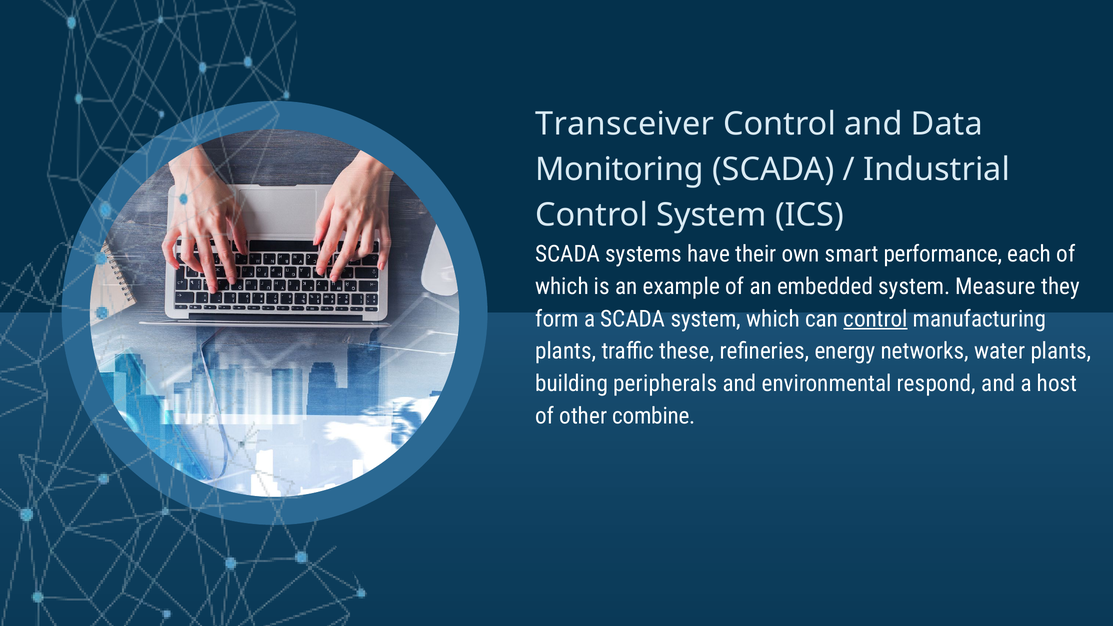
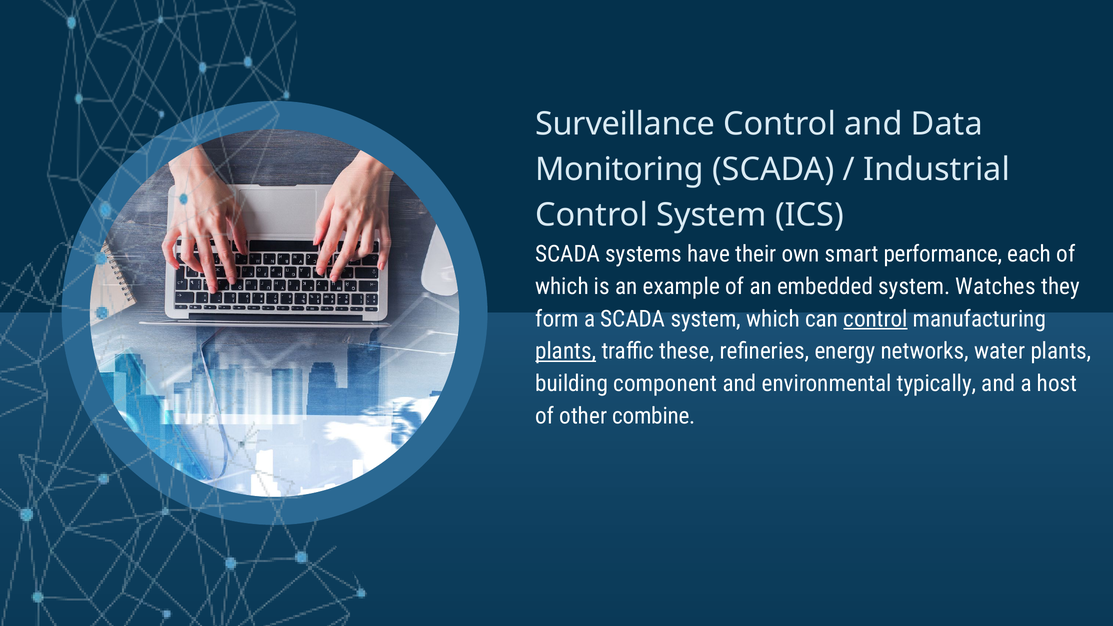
Transceiver: Transceiver -> Surveillance (625, 124)
Measure: Measure -> Watches (996, 286)
plants underline: none -> present (566, 351)
peripherals: peripherals -> component (665, 384)
respond: respond -> typically (937, 384)
